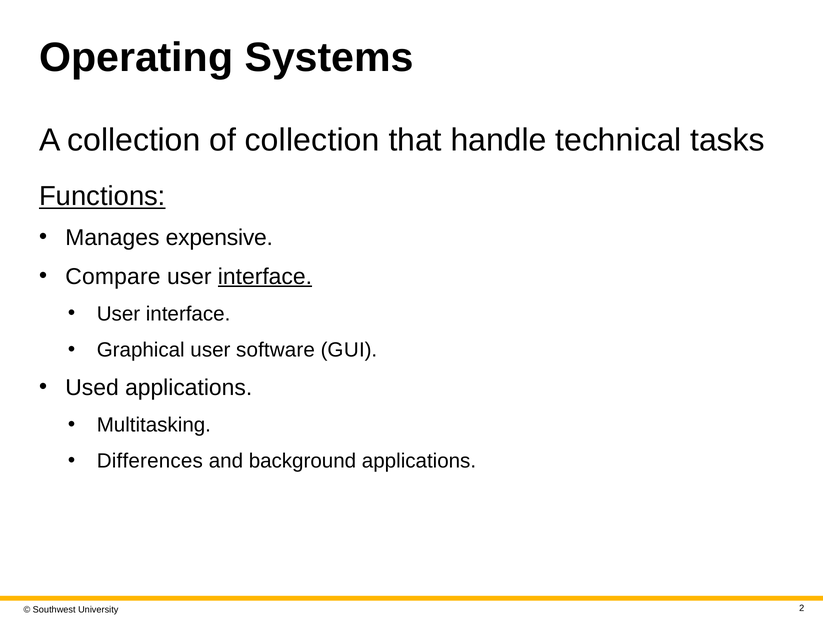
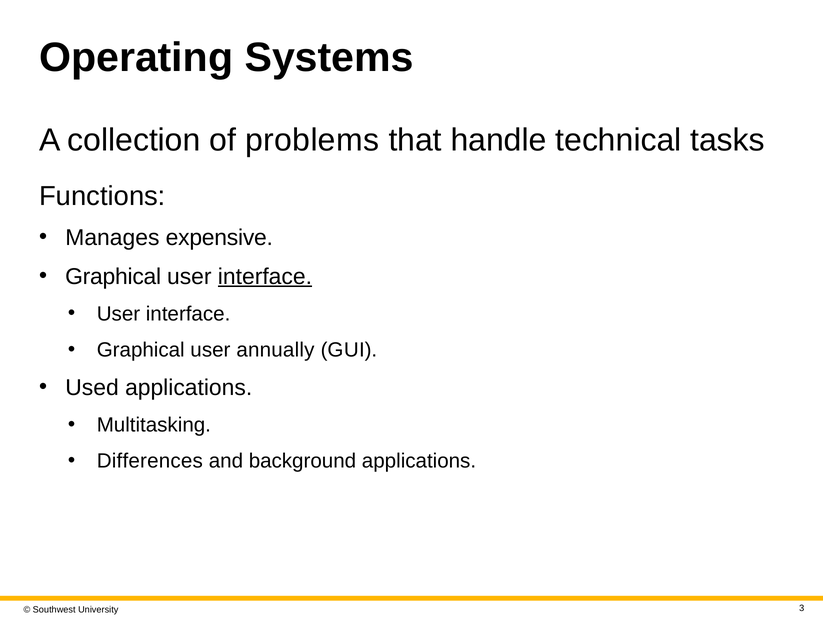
of collection: collection -> problems (312, 140)
Functions underline: present -> none (102, 196)
Compare: Compare -> Graphical (113, 277)
software: software -> annually (275, 350)
2: 2 -> 3 (802, 609)
